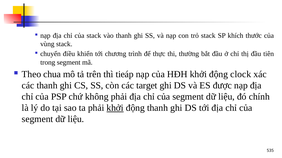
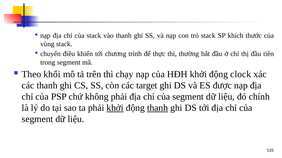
chua: chua -> khối (52, 74)
tieáp: tieáp -> chạy (125, 74)
thanh underline: none -> present (158, 108)
